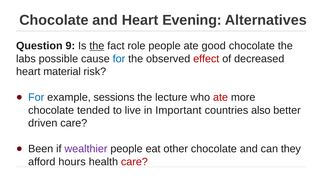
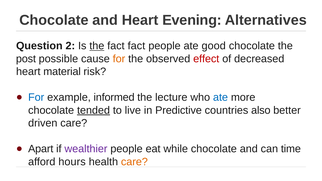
9: 9 -> 2 (70, 46)
fact role: role -> fact (136, 46)
labs: labs -> post (26, 59)
for colour: blue -> orange (119, 59)
sessions: sessions -> informed (114, 97)
ate colour: red -> blue (220, 97)
tended underline: none -> present (93, 110)
Important: Important -> Predictive (179, 110)
Been: Been -> Apart (41, 149)
other: other -> while (176, 149)
they: they -> time (291, 149)
care colour: red -> orange (134, 162)
